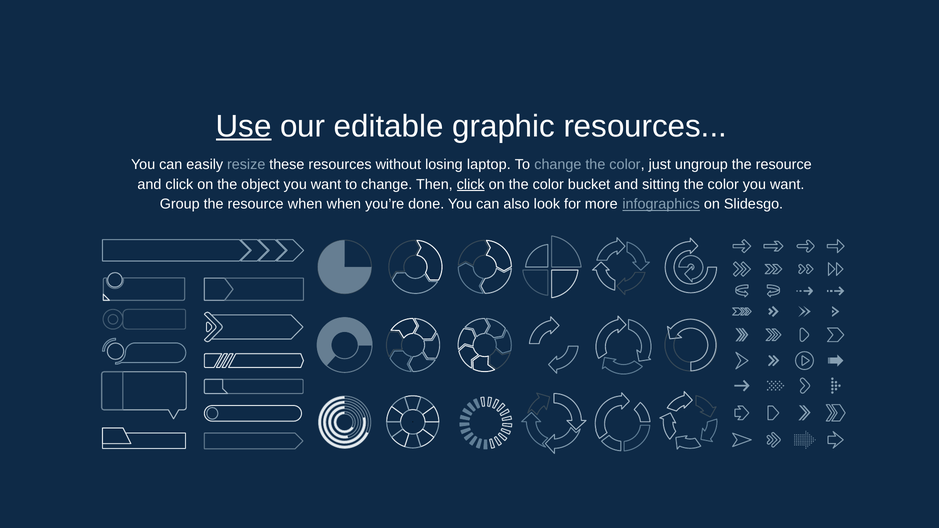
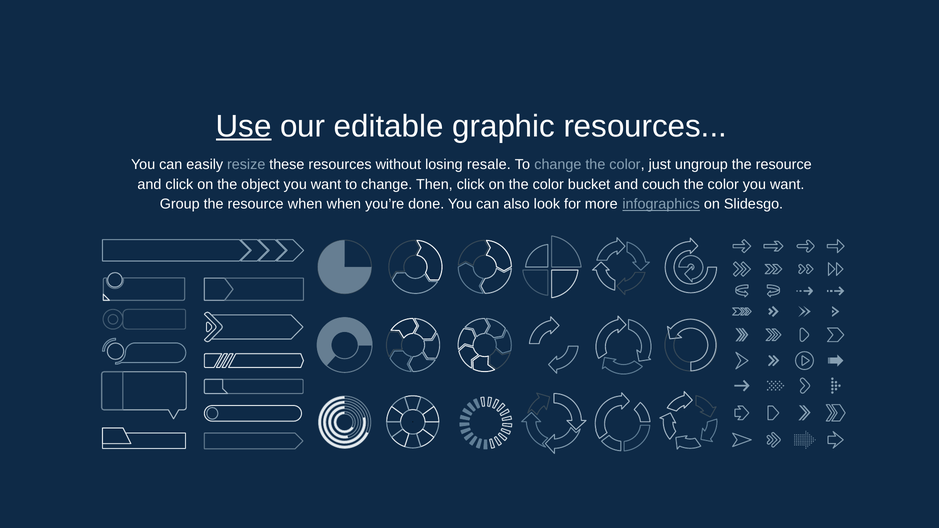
laptop: laptop -> resale (489, 165)
click underline: present -> none (471, 185)
sitting: sitting -> couch (661, 185)
